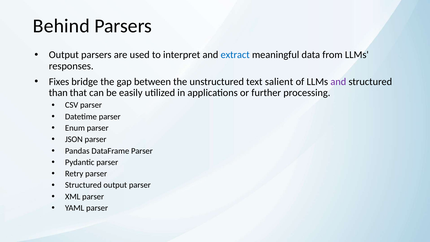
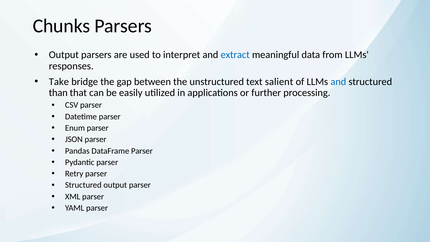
Behind: Behind -> Chunks (61, 26)
Fixes: Fixes -> Take (59, 82)
and colour: purple -> blue (338, 82)
